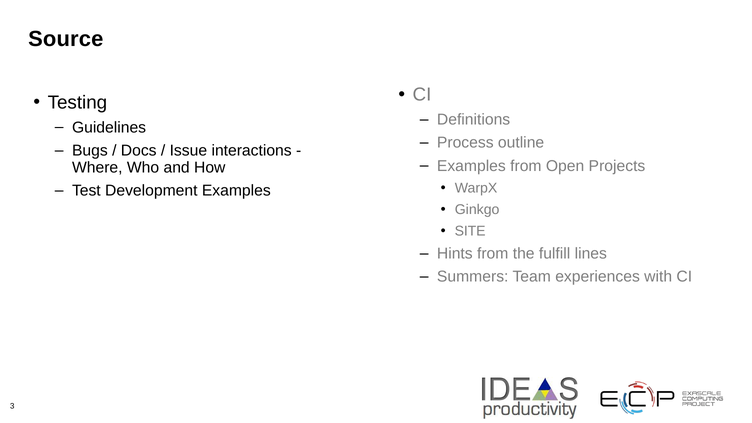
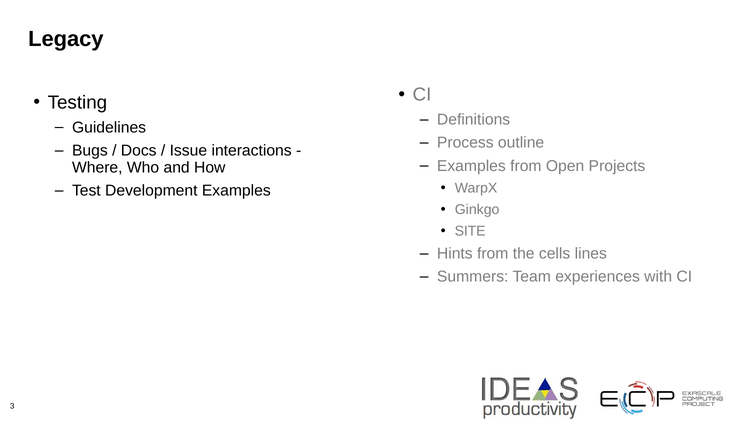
Source: Source -> Legacy (66, 39)
fulfill: fulfill -> cells (555, 254)
